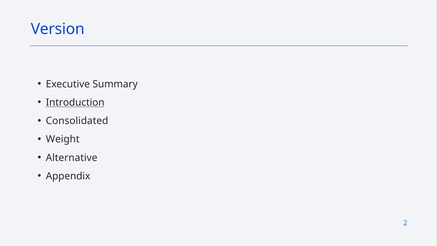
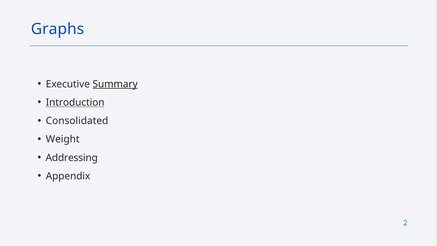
Version: Version -> Graphs (58, 29)
Summary underline: none -> present (115, 84)
Alternative: Alternative -> Addressing (72, 158)
